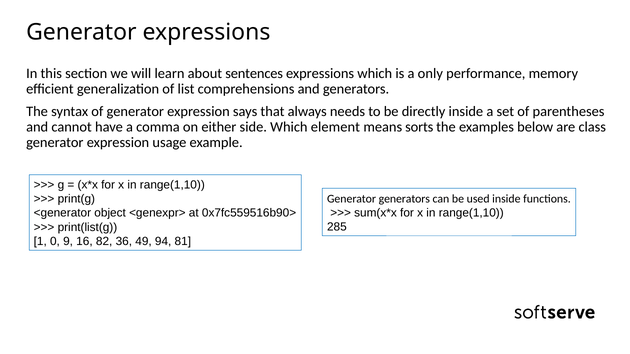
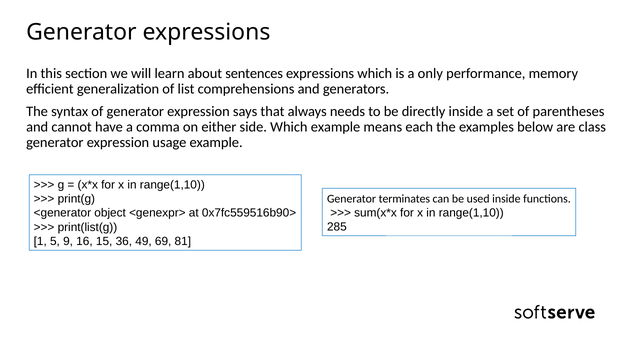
Which element: element -> example (336, 127)
sorts: sorts -> each (419, 127)
Generator generators: generators -> terminates (404, 199)
0: 0 -> 5 (55, 242)
82: 82 -> 15 (104, 242)
94: 94 -> 69 (163, 242)
